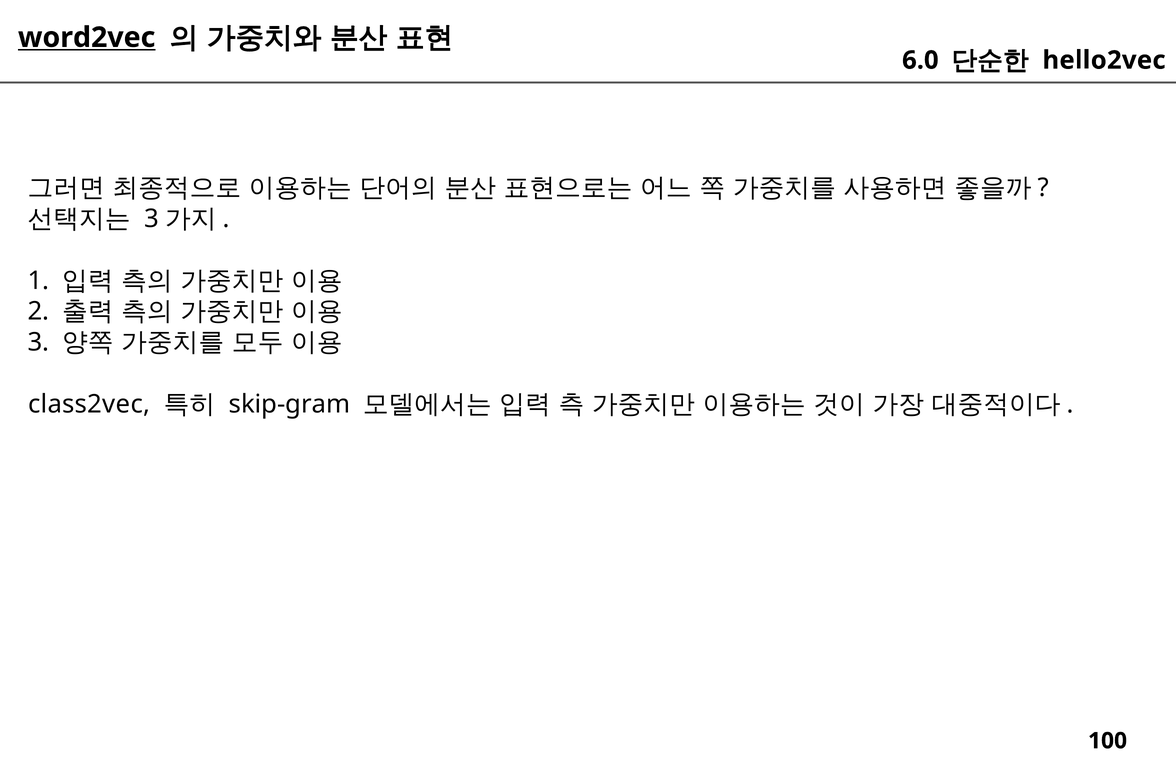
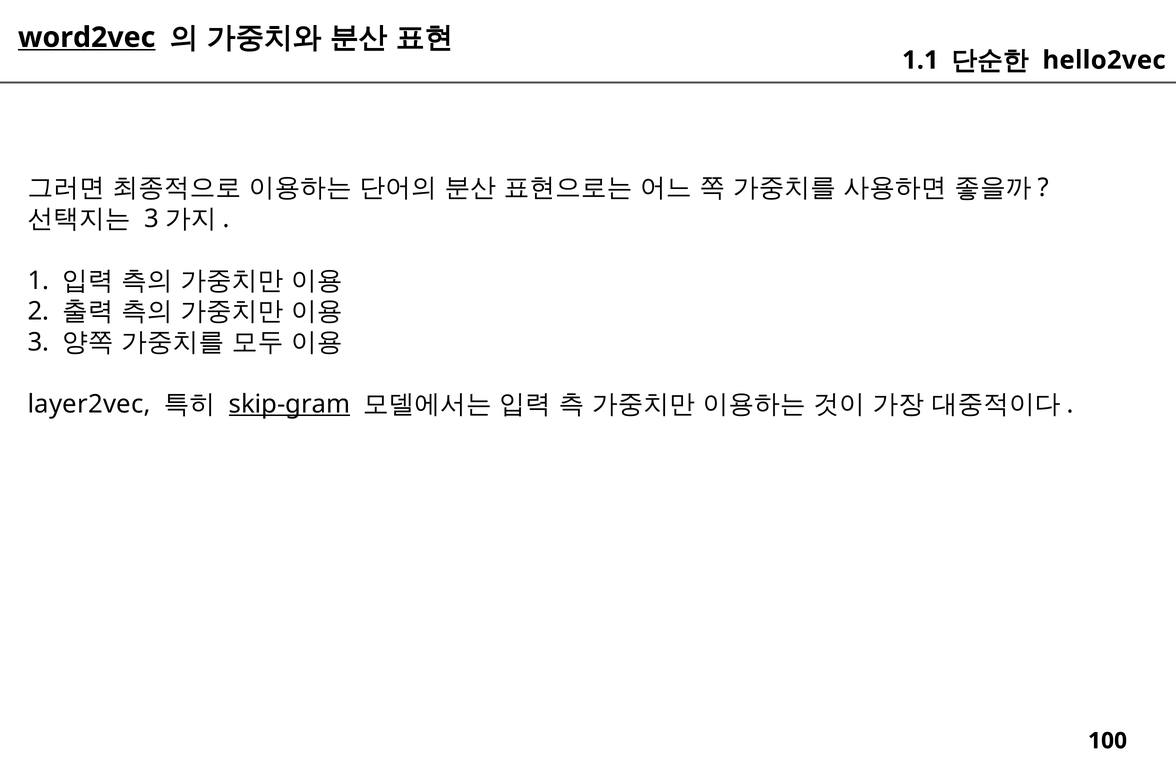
6.0: 6.0 -> 1.1 (920, 60)
class2vec: class2vec -> layer2vec (89, 404)
skip-gram underline: none -> present (290, 404)
